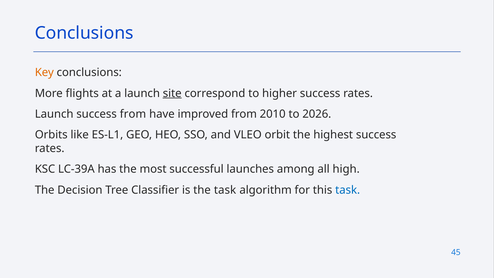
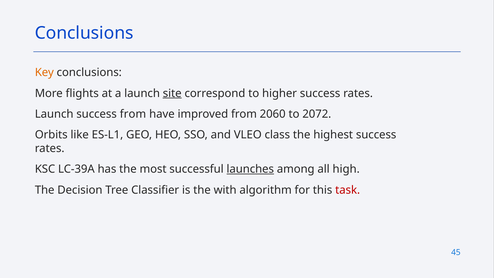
2010: 2010 -> 2060 (273, 114)
2026: 2026 -> 2072 (317, 114)
orbit: orbit -> class (277, 135)
launches underline: none -> present (250, 169)
the task: task -> with (225, 190)
task colour: blue -> red (348, 190)
